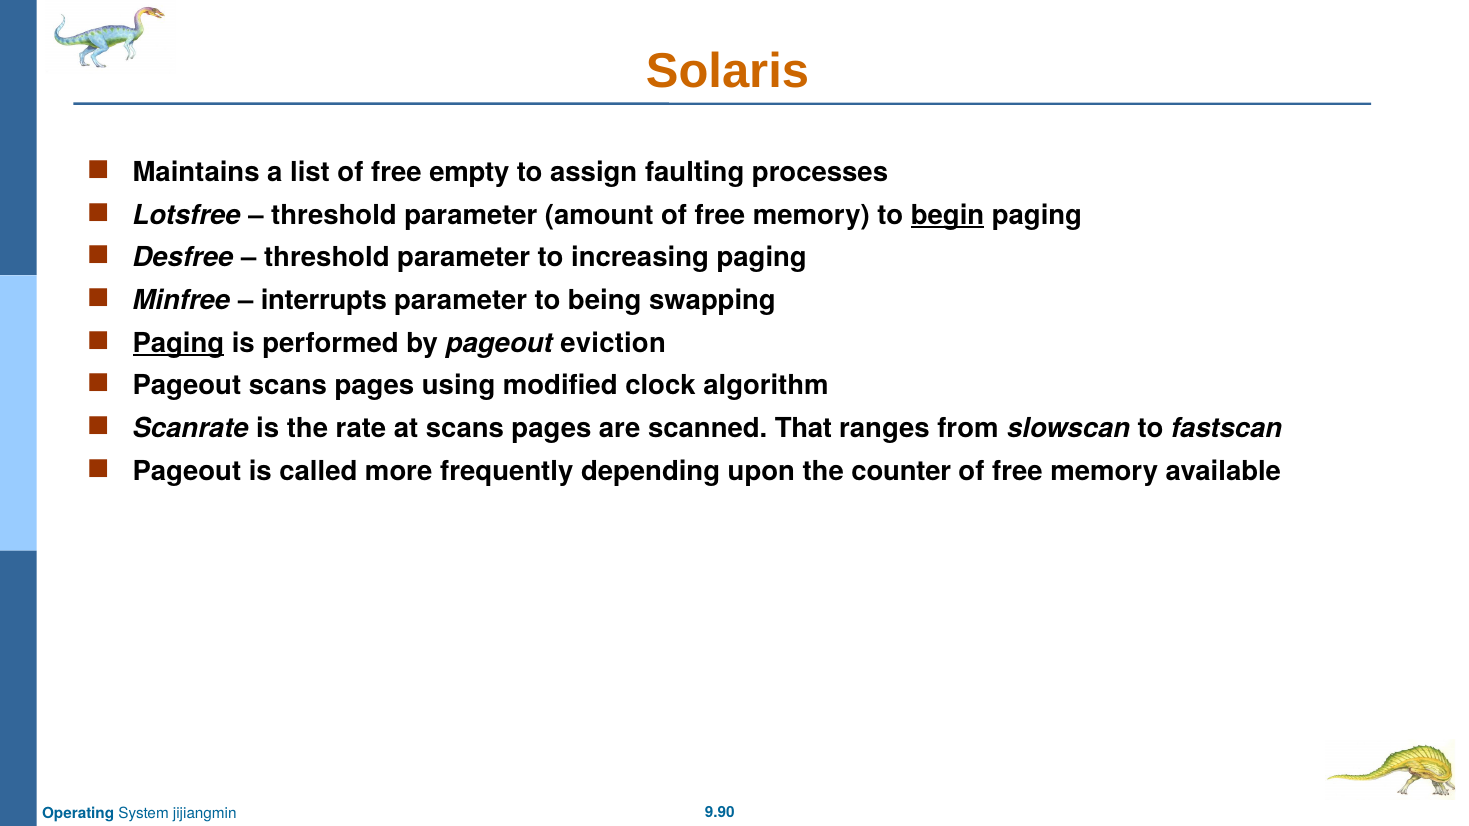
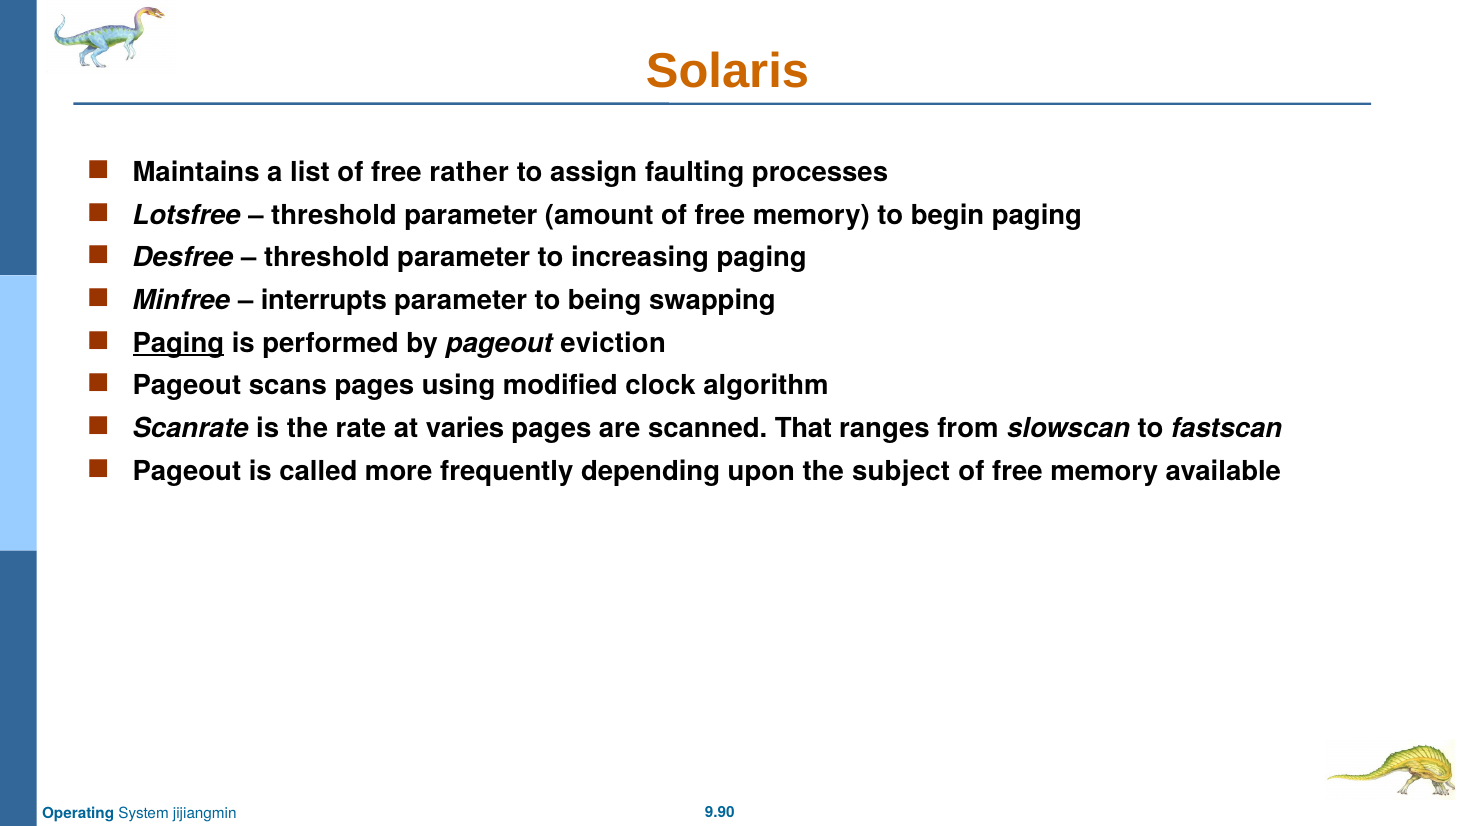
empty: empty -> rather (469, 173)
begin underline: present -> none (948, 215)
at scans: scans -> varies (465, 429)
counter: counter -> subject (901, 471)
